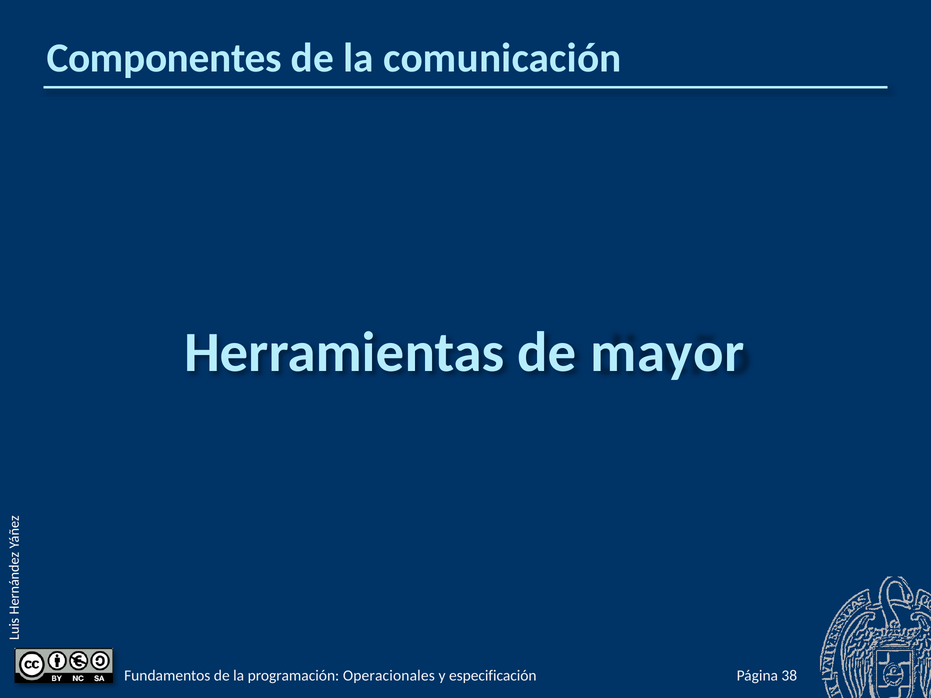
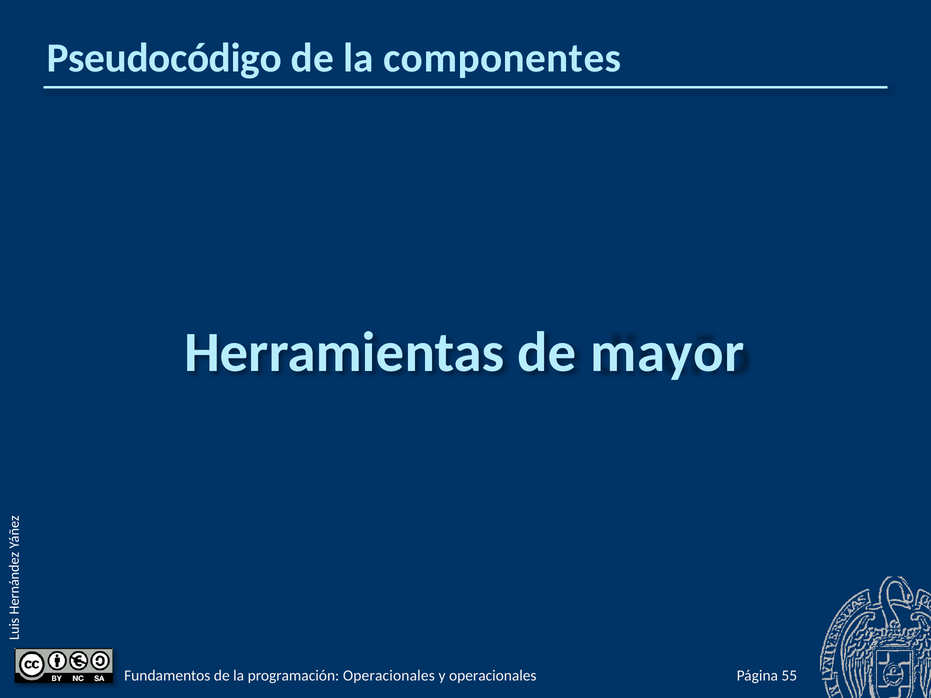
Componentes: Componentes -> Pseudocódigo (164, 58)
comunicación: comunicación -> componentes (502, 58)
38: 38 -> 55 (789, 676)
y especificación: especificación -> operacionales (493, 676)
